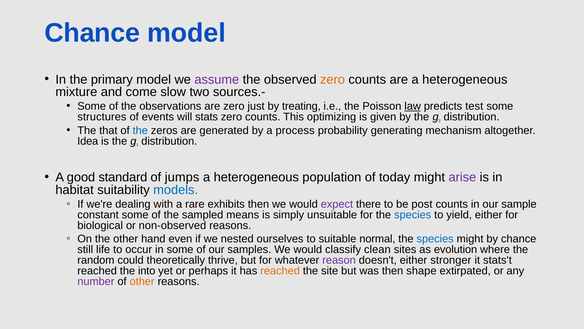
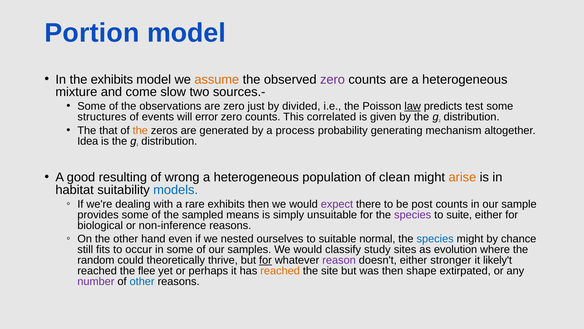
Chance: Chance -> Portion (92, 33)
the primary: primary -> exhibits (112, 79)
assume colour: purple -> orange (217, 79)
zero colour: orange -> purple (333, 79)
treating: treating -> divided (301, 106)
stats: stats -> error (207, 117)
optimizing: optimizing -> correlated (332, 117)
the colour: blue -> orange (140, 130)
standard: standard -> resulting (123, 177)
jumps: jumps -> wrong (182, 177)
today: today -> clean (395, 177)
arise colour: purple -> orange (462, 177)
constant: constant -> provides (98, 214)
species colour: blue -> purple (413, 214)
yield: yield -> suite (459, 214)
non-observed: non-observed -> non-inference (172, 225)
life: life -> fits (103, 249)
clean: clean -> study (377, 249)
for underline: none -> present (265, 260)
stats't: stats't -> likely't (498, 260)
into: into -> flee (147, 270)
other colour: orange -> blue (142, 281)
